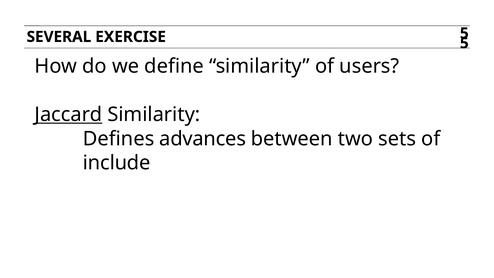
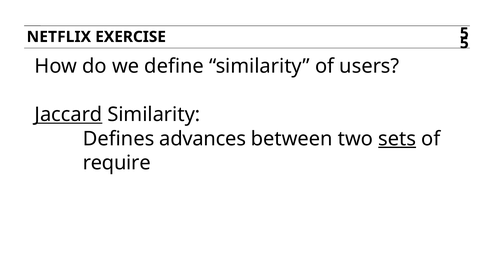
SEVERAL: SEVERAL -> NETFLIX (59, 37)
sets underline: none -> present (397, 138)
include: include -> require (117, 163)
